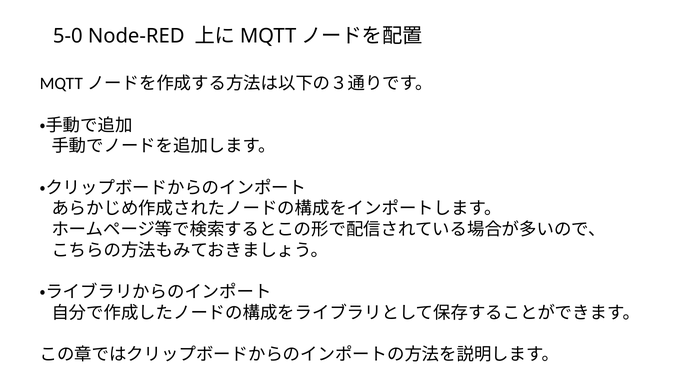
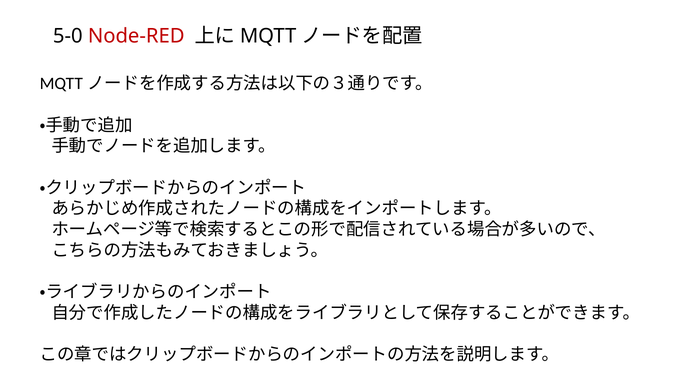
Node-RED colour: black -> red (136, 36)
